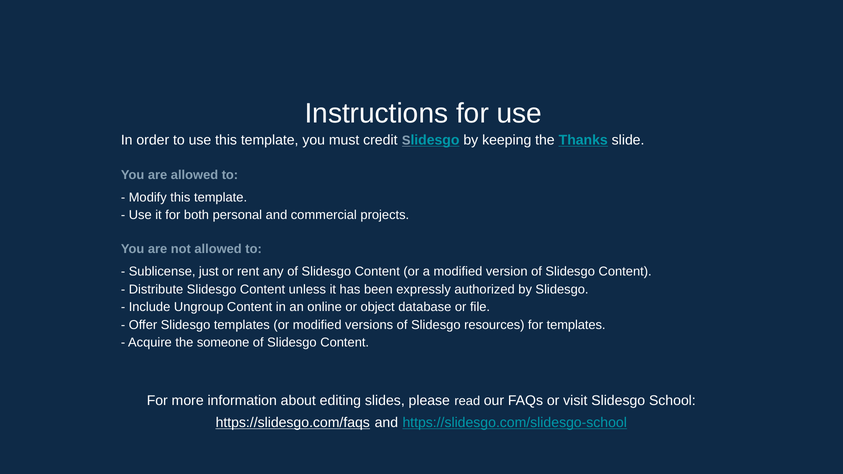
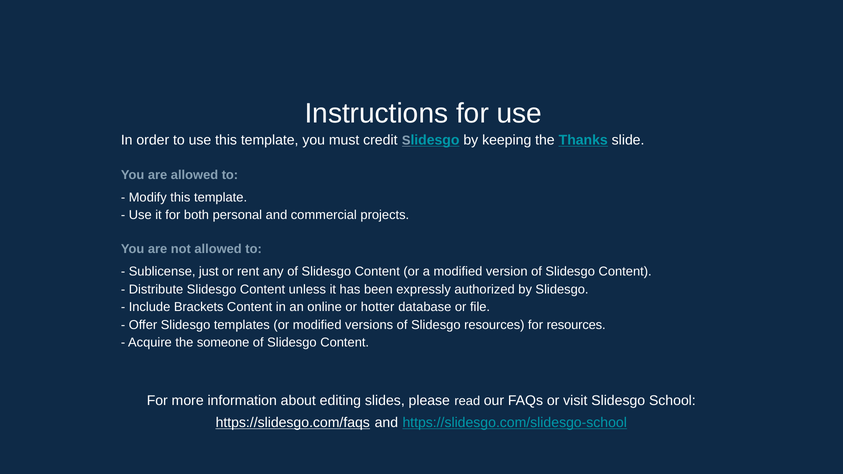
Ungroup: Ungroup -> Brackets (199, 307)
object: object -> hotter (378, 307)
for templates: templates -> resources (576, 325)
